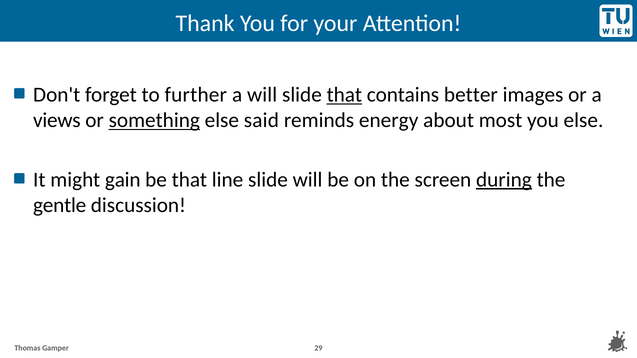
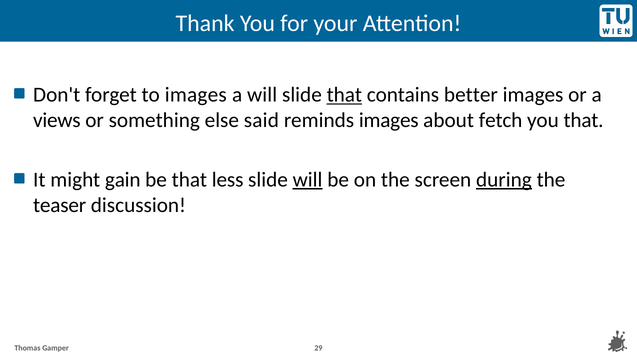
to further: further -> images (196, 95)
something underline: present -> none (154, 120)
reminds energy: energy -> images (389, 120)
most: most -> fetch (501, 120)
you else: else -> that (584, 120)
line: line -> less (228, 180)
will underline: none -> present (308, 180)
gentle: gentle -> teaser (60, 205)
